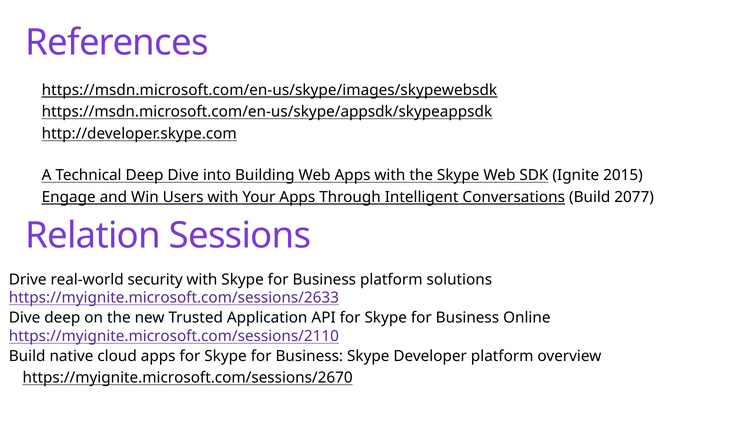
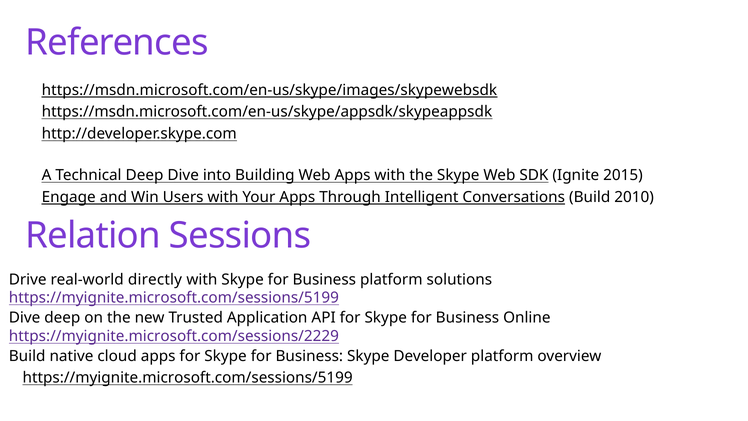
2077: 2077 -> 2010 (634, 197)
security: security -> directly (155, 279)
https://myignite.microsoft.com/sessions/2633: https://myignite.microsoft.com/sessions/2633 -> https://myignite.microsoft.com/sessions/5199 (174, 298)
https://myignite.microsoft.com/sessions/2110: https://myignite.microsoft.com/sessions/2110 -> https://myignite.microsoft.com/sessions/2229 (174, 336)
https://myignite.microsoft.com/sessions/2670: https://myignite.microsoft.com/sessions/2670 -> https://myignite.microsoft.com/sessions/5199 (188, 377)
